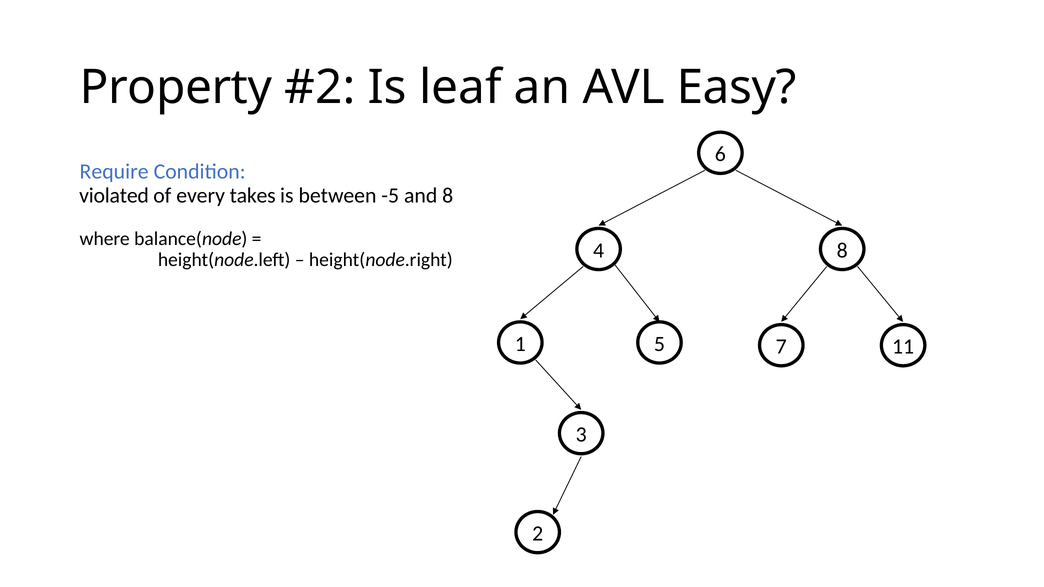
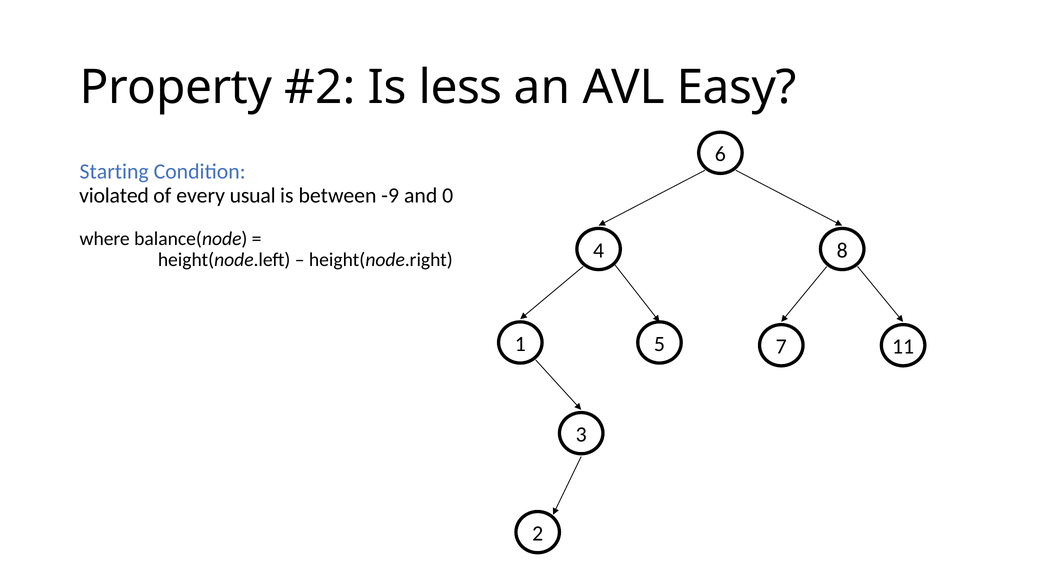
leaf: leaf -> less (461, 88)
Require: Require -> Starting (114, 172)
takes: takes -> usual (253, 195)
-5: -5 -> -9 (390, 195)
and 8: 8 -> 0 (448, 195)
